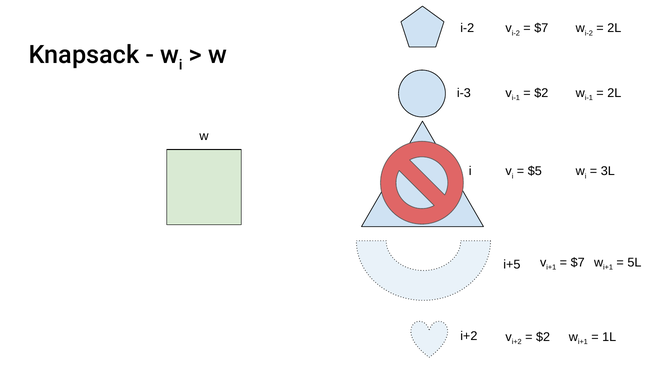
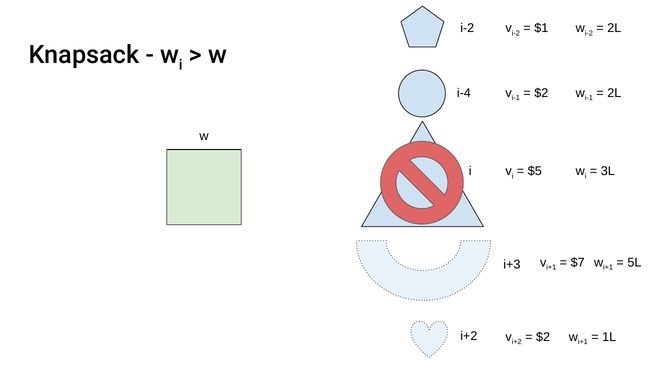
$7: $7 -> $1 (541, 28)
i-3: i-3 -> i-4 (464, 93)
i+5: i+5 -> i+3 (512, 265)
